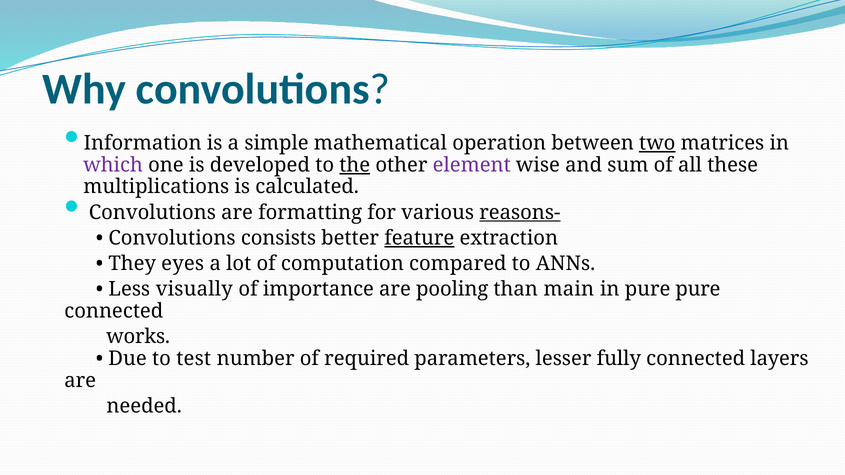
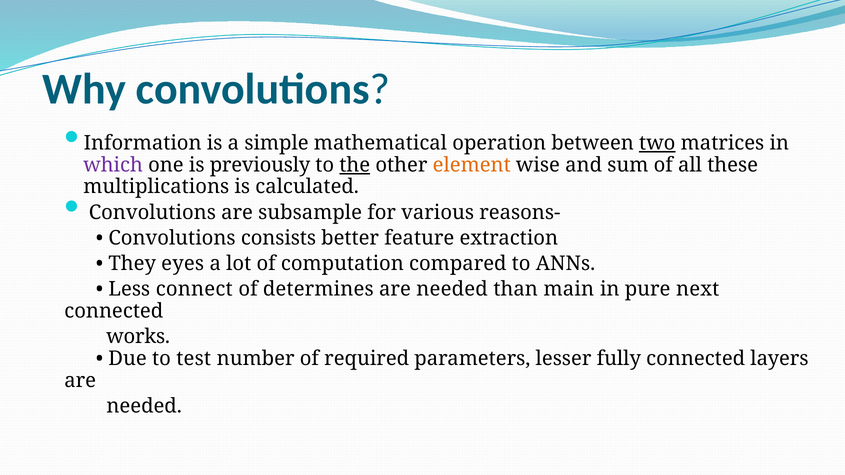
developed: developed -> previously (260, 165)
element colour: purple -> orange (472, 165)
formatting: formatting -> subsample (310, 213)
reasons- underline: present -> none (520, 213)
feature underline: present -> none (419, 238)
visually: visually -> connect (194, 290)
importance: importance -> determines (318, 290)
pooling: pooling -> needed (452, 290)
pure pure: pure -> next (698, 290)
